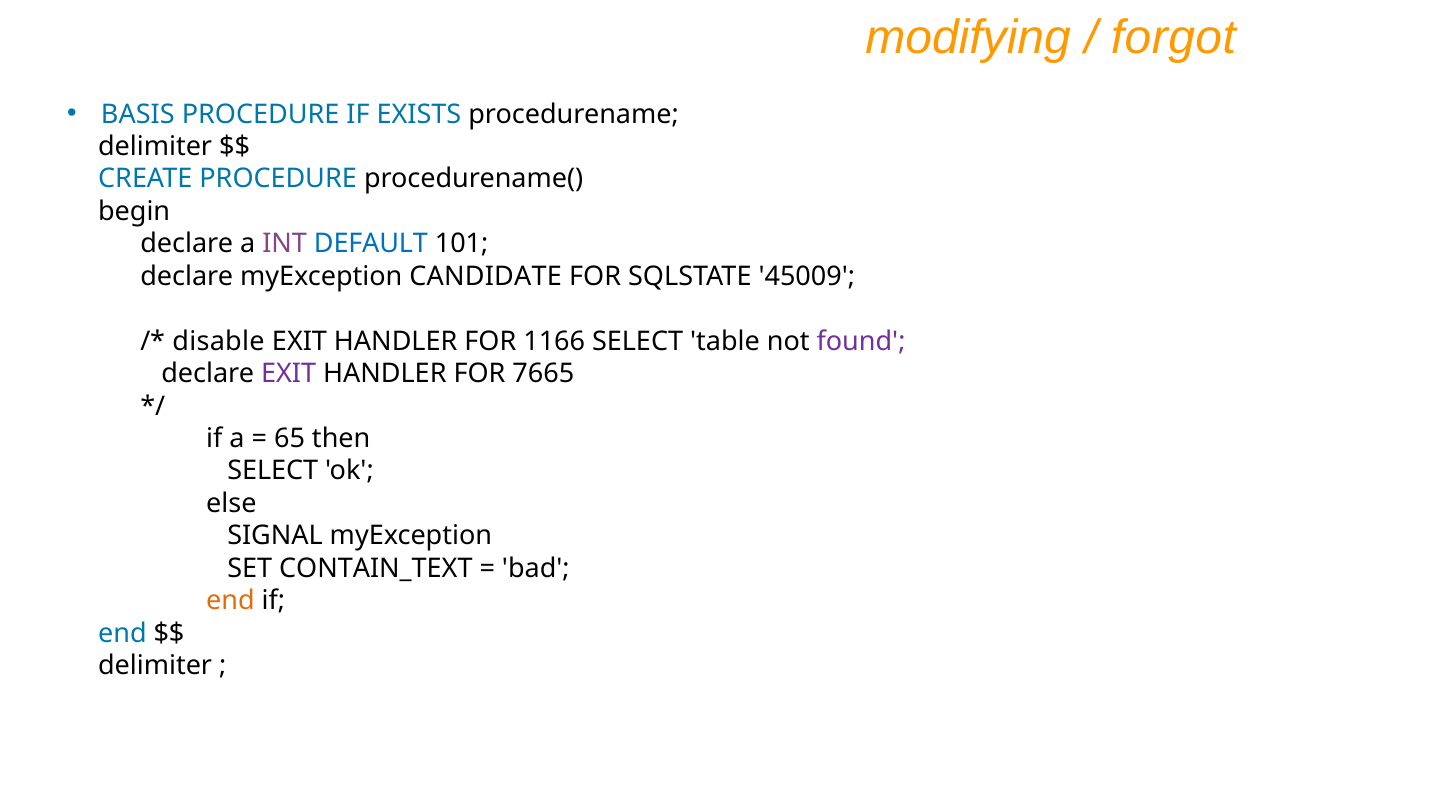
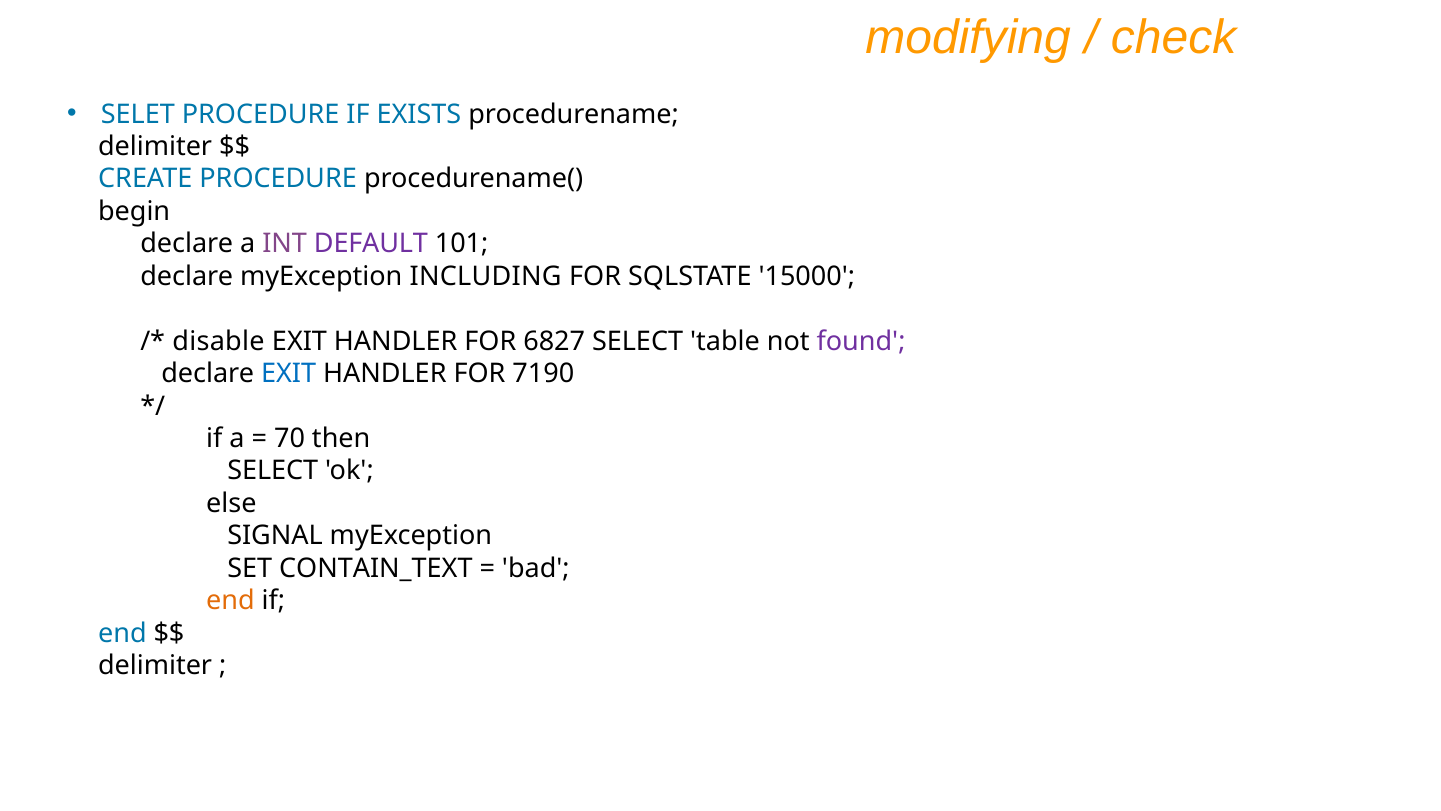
forgot: forgot -> check (1174, 38)
BASIS: BASIS -> SELET (138, 114)
DEFAULT colour: blue -> purple (371, 244)
CANDIDATE: CANDIDATE -> INCLUDING (486, 276)
45009: 45009 -> 15000 (807, 276)
1166: 1166 -> 6827 (554, 341)
EXIT colour: purple -> blue (289, 373)
7665: 7665 -> 7190 (543, 373)
65: 65 -> 70 (290, 438)
